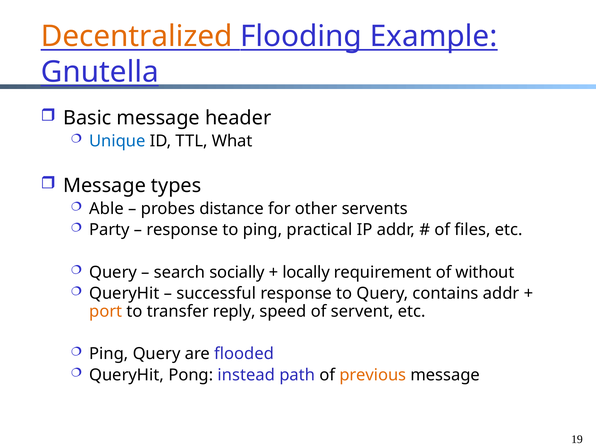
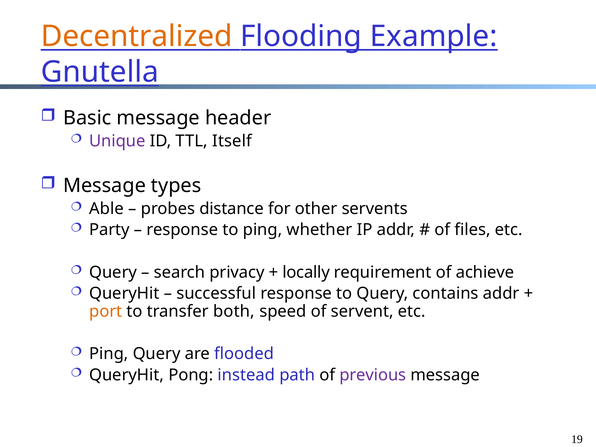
Unique colour: blue -> purple (117, 141)
What: What -> Itself (232, 141)
practical: practical -> whether (319, 230)
socially: socially -> privacy (237, 272)
without: without -> achieve (485, 272)
reply: reply -> both (234, 311)
previous colour: orange -> purple (373, 375)
